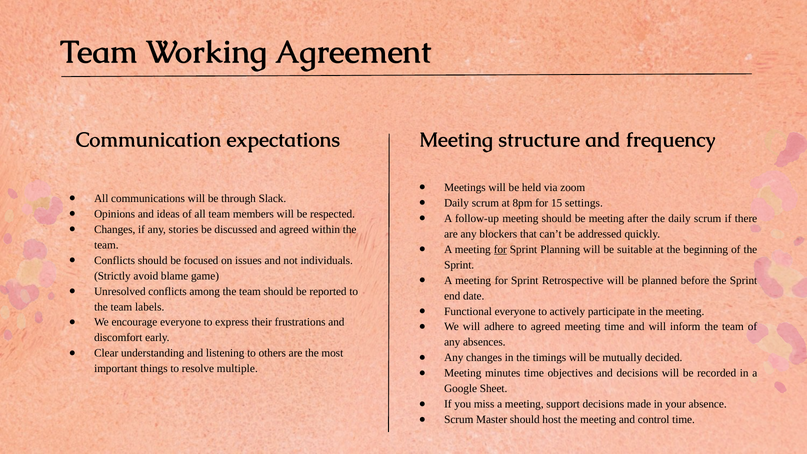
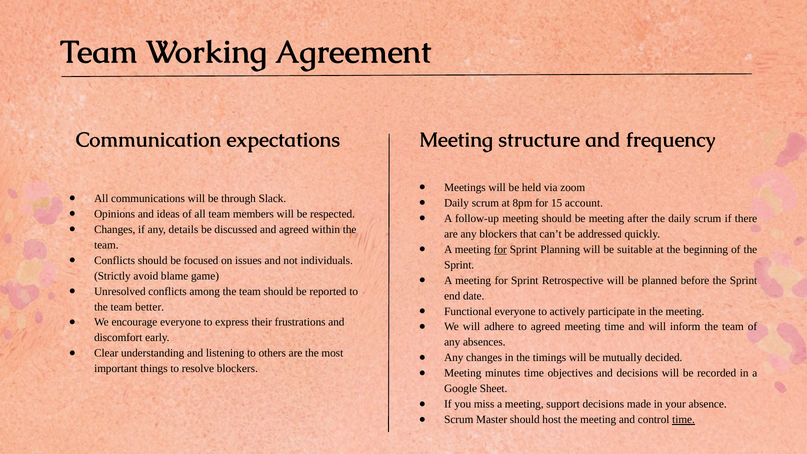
settings: settings -> account (584, 203)
stories: stories -> details (183, 229)
labels: labels -> better (150, 307)
resolve multiple: multiple -> blockers (237, 369)
time underline: none -> present (684, 420)
